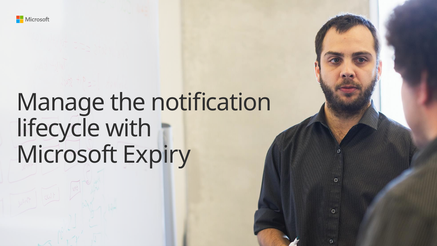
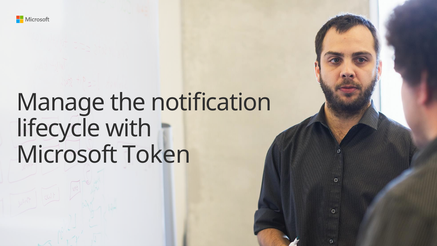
Expiry: Expiry -> Token (157, 155)
